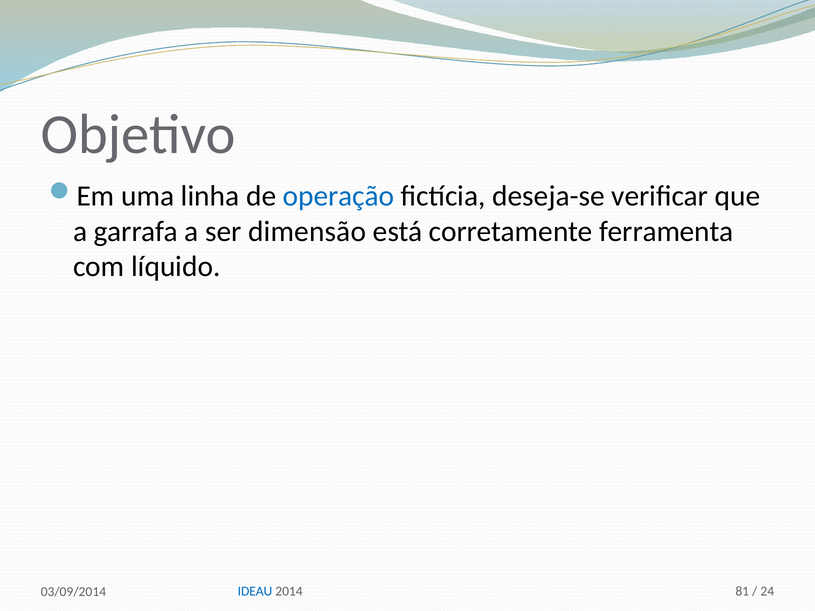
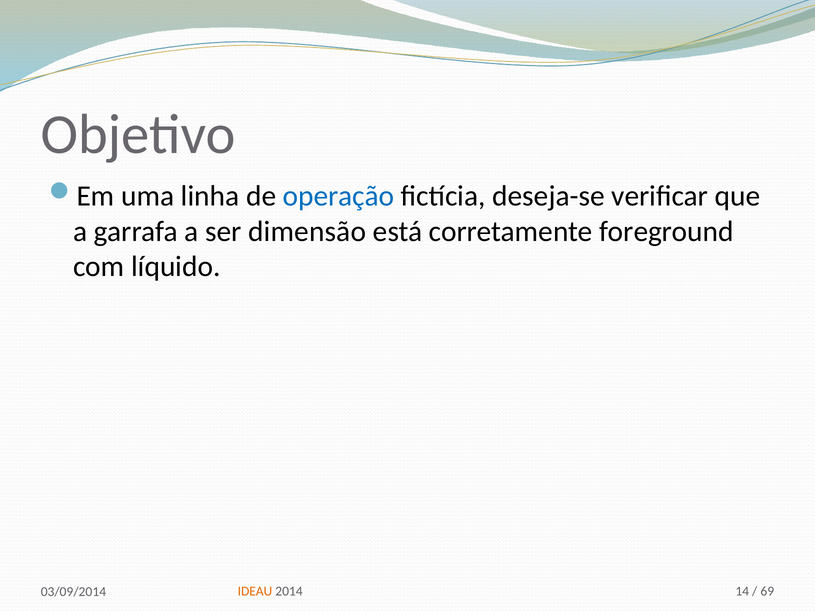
ferramenta: ferramenta -> foreground (666, 232)
IDEAU colour: blue -> orange (255, 592)
81: 81 -> 14 (742, 592)
24: 24 -> 69 (767, 592)
